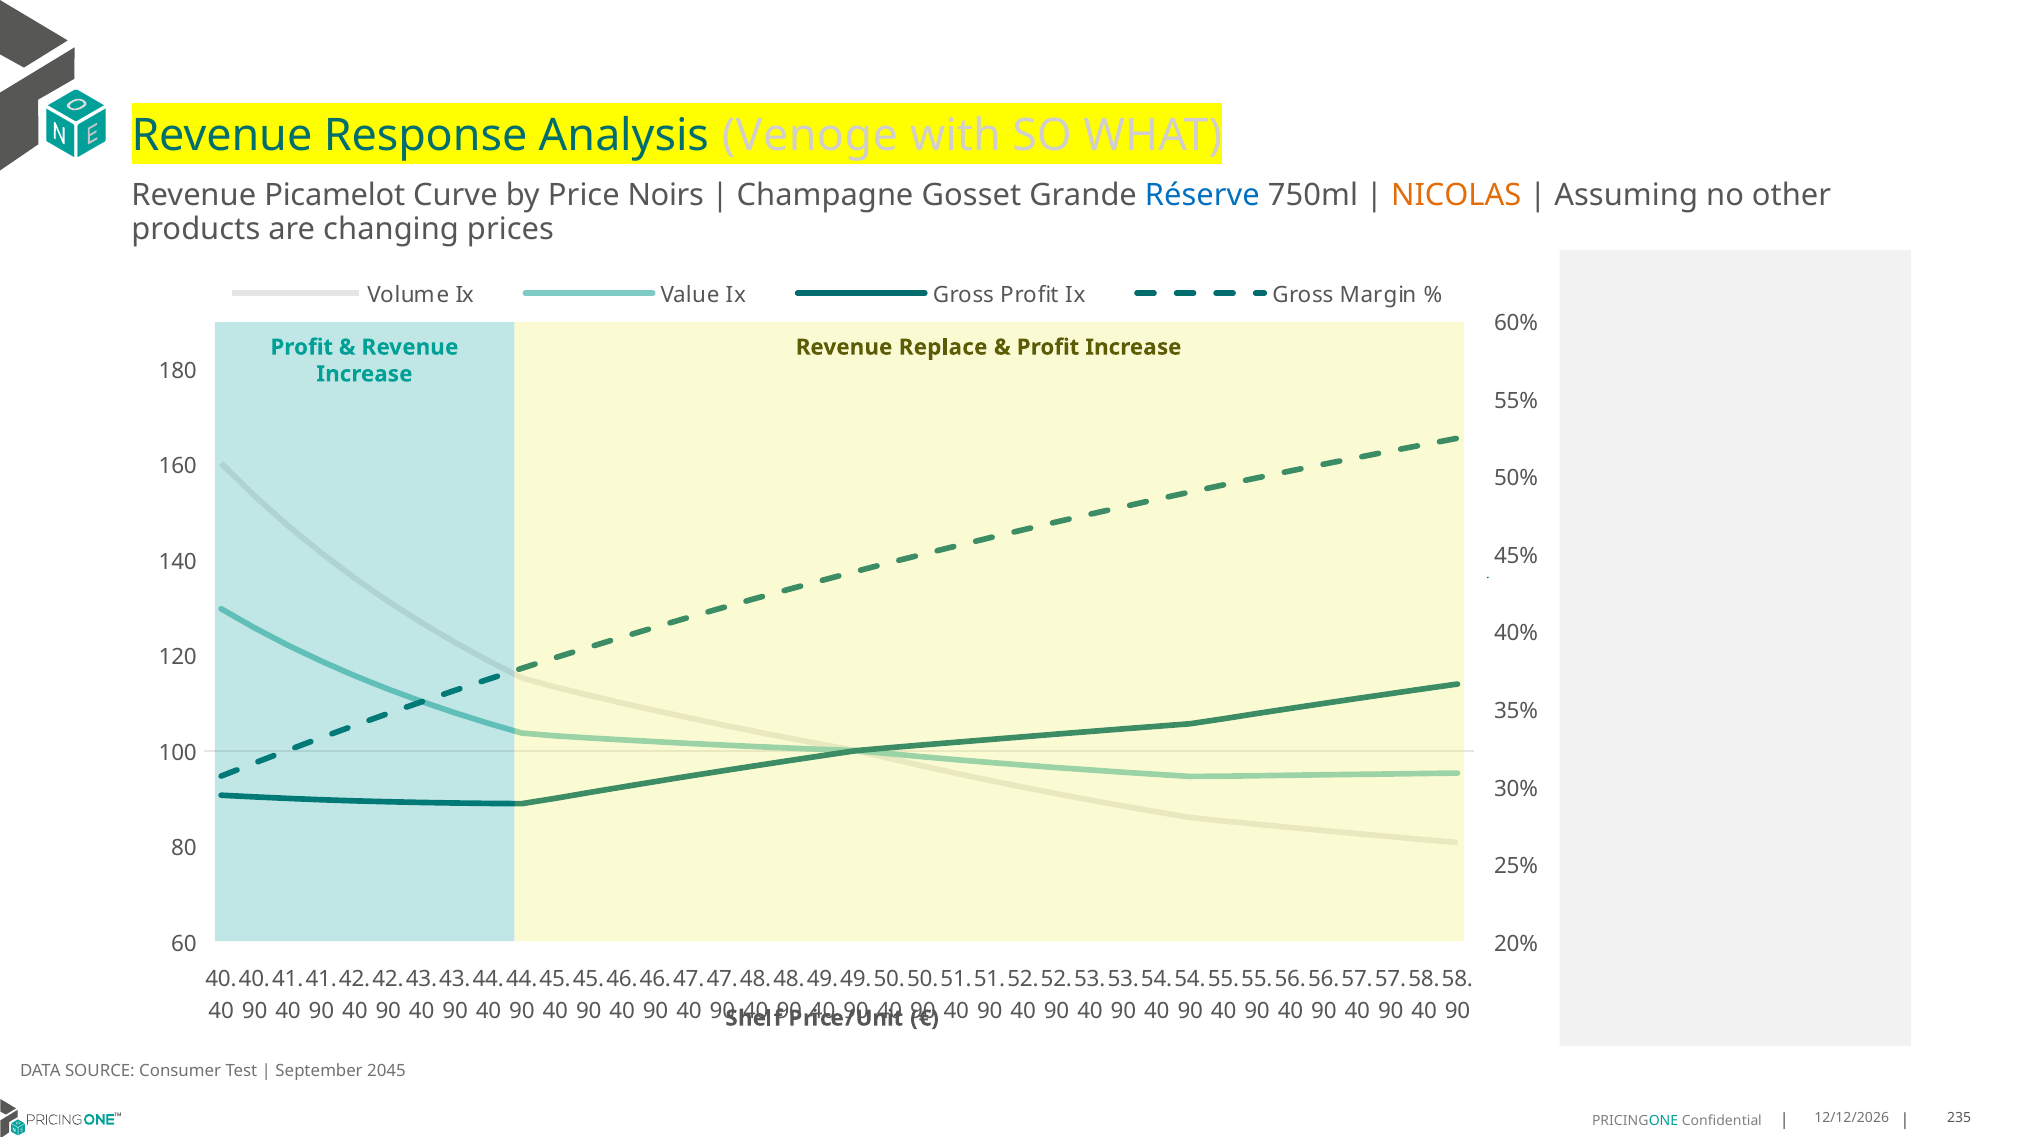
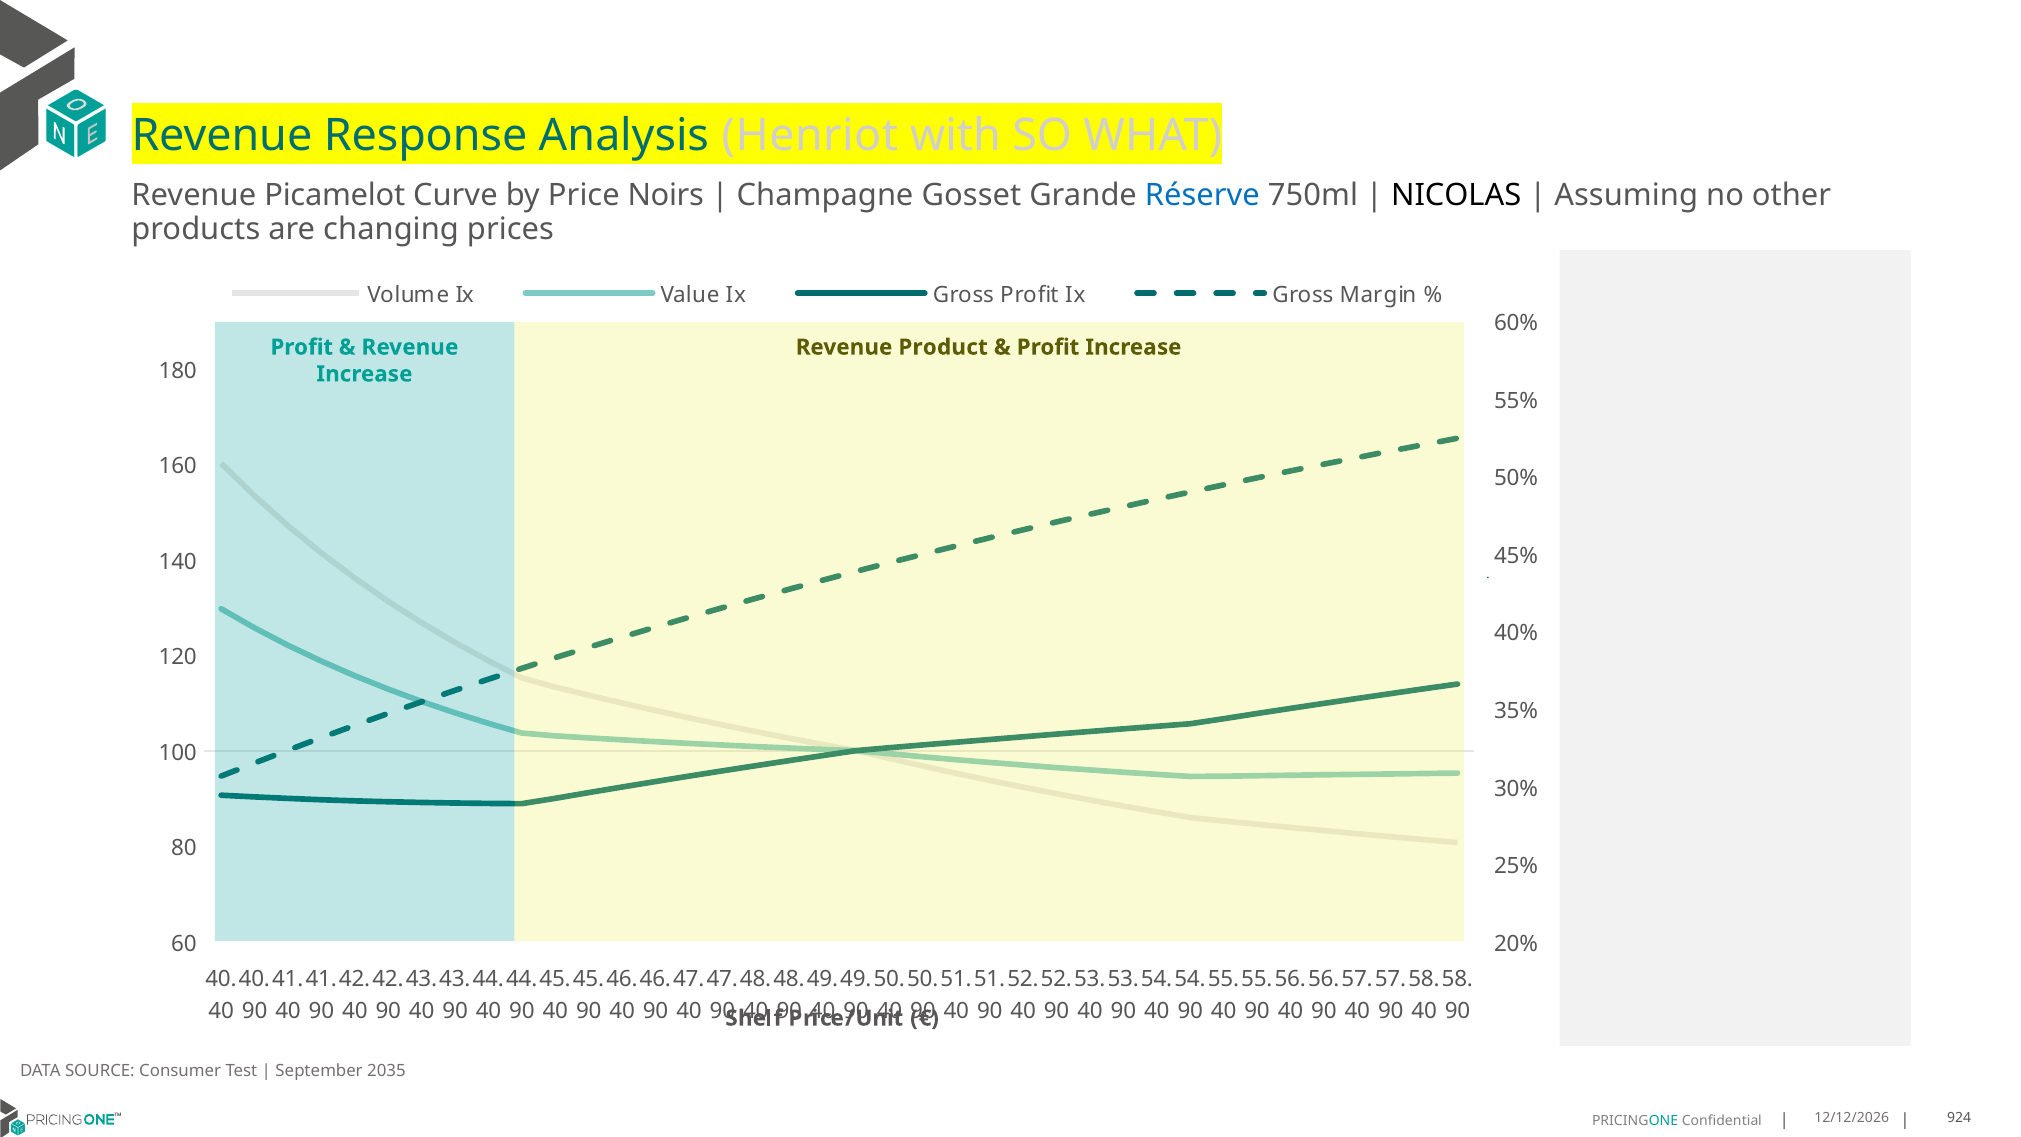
Venoge: Venoge -> Henriot (810, 136)
NICOLAS colour: orange -> black (1456, 196)
Replace: Replace -> Product (943, 347)
2045: 2045 -> 2035 (386, 1071)
235: 235 -> 924 (1959, 1118)
